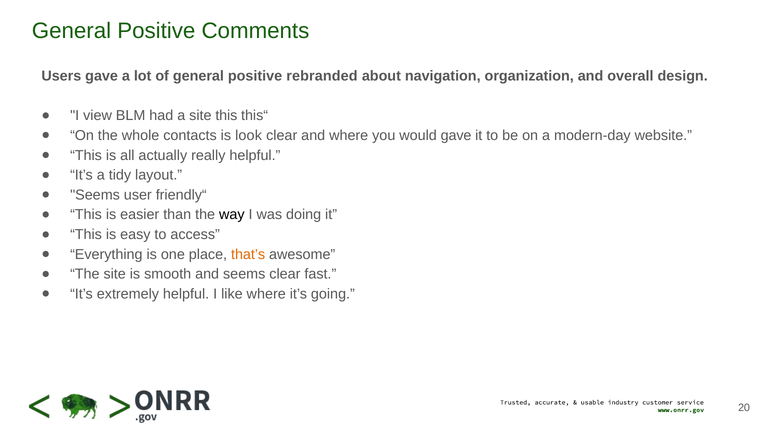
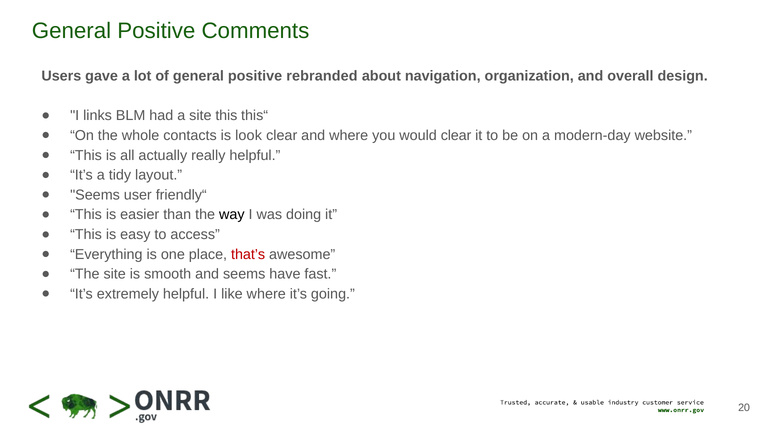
view: view -> links (98, 116)
would gave: gave -> clear (456, 135)
that’s colour: orange -> red (248, 254)
seems clear: clear -> have (285, 274)
